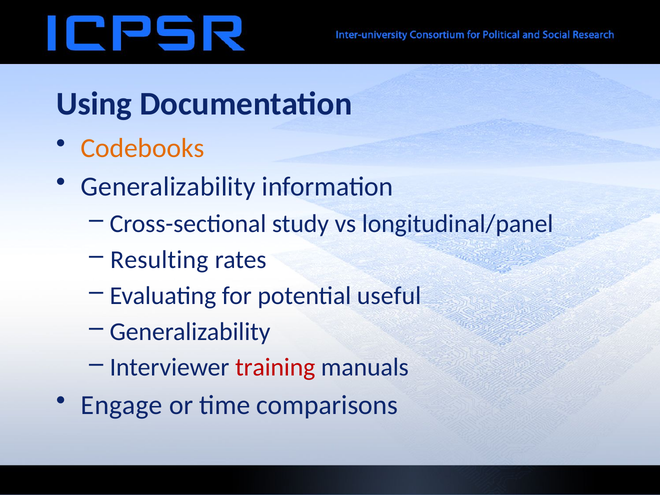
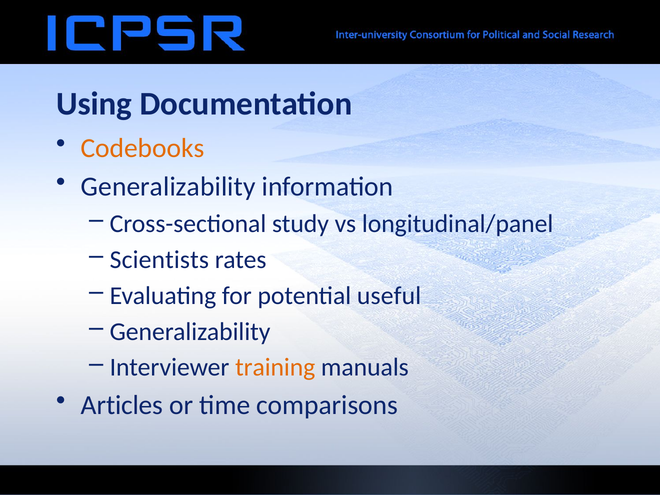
Resulting: Resulting -> Scientists (159, 260)
training colour: red -> orange (275, 367)
Engage: Engage -> Articles (122, 405)
